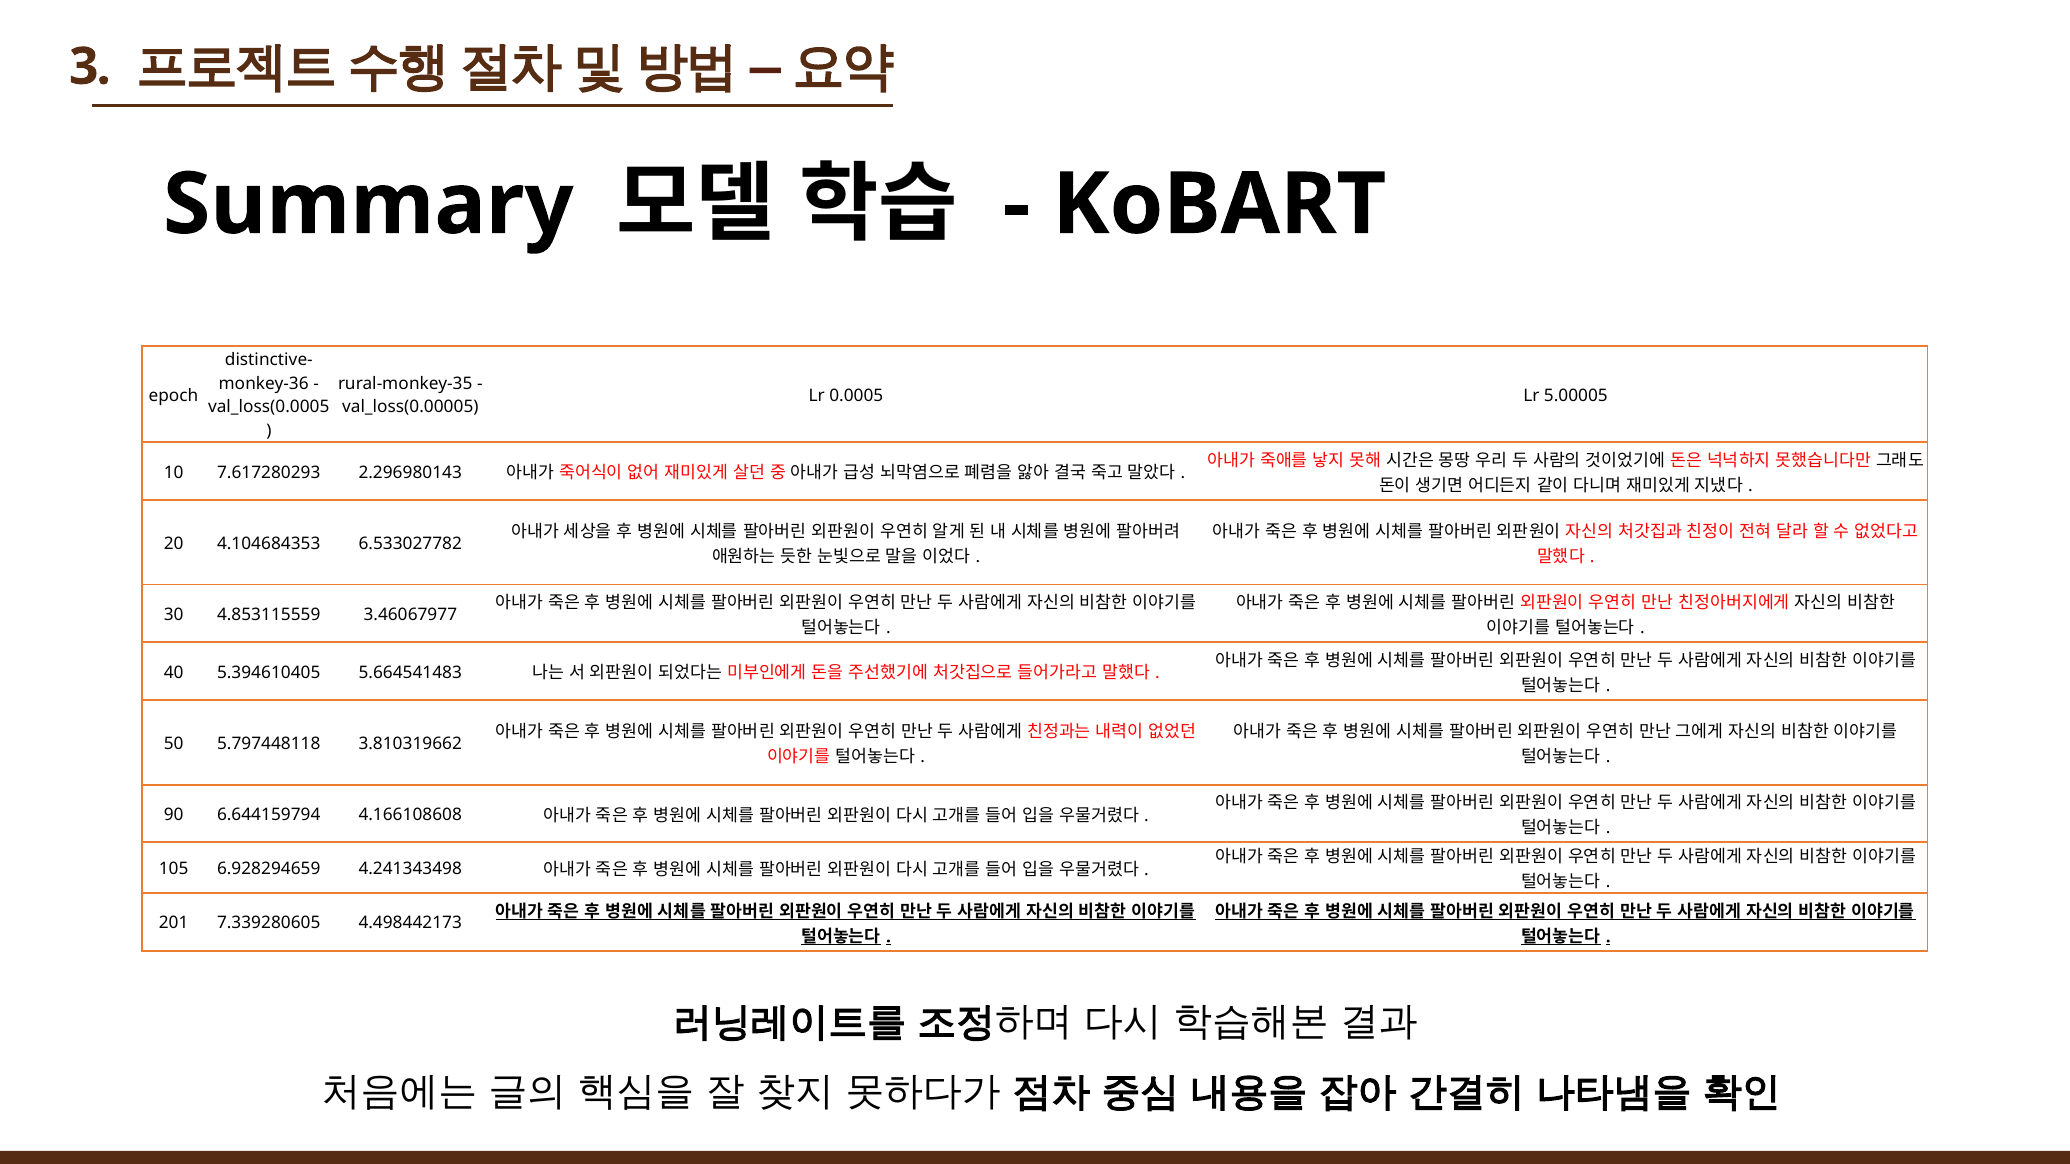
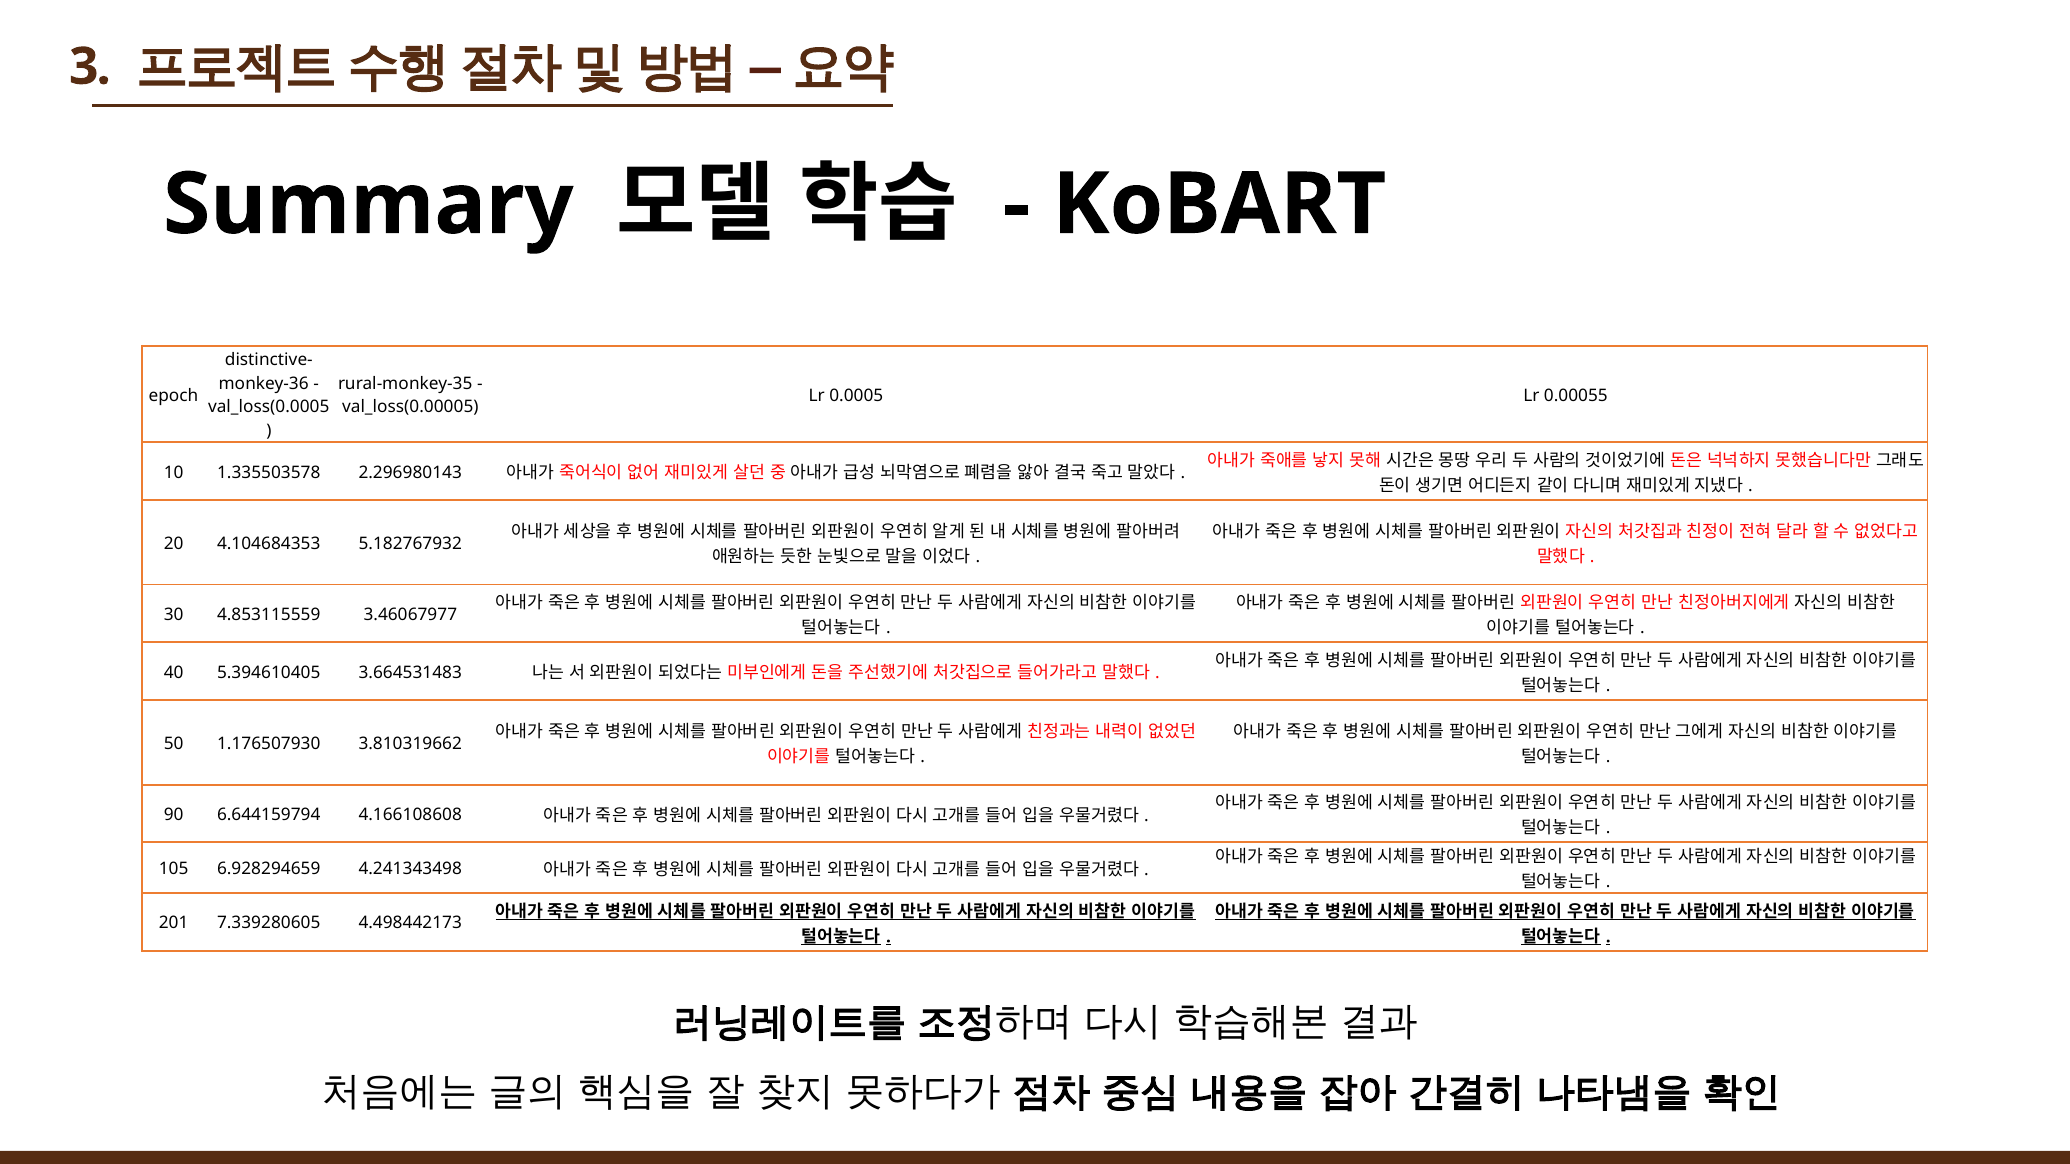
5.00005: 5.00005 -> 0.00055 (1576, 395)
7.617280293: 7.617280293 -> 1.335503578 (269, 472)
6.533027782: 6.533027782 -> 5.182767932 (410, 544)
5.664541483: 5.664541483 -> 3.664531483 (410, 673)
5.797448118: 5.797448118 -> 1.176507930 (269, 744)
